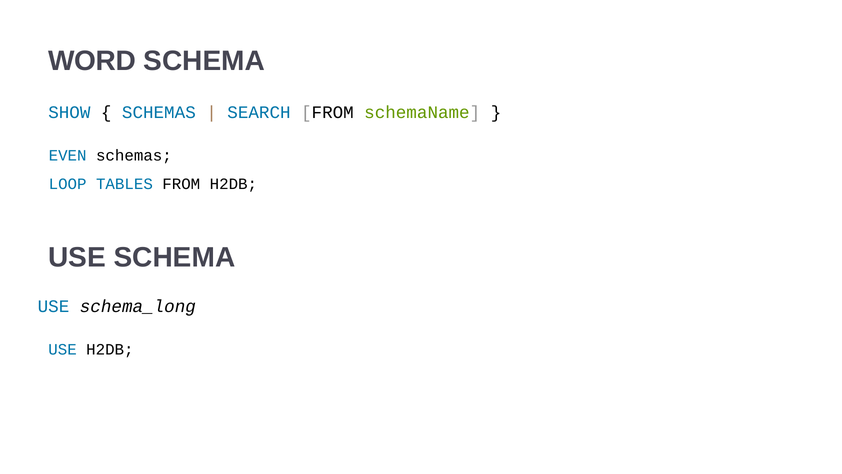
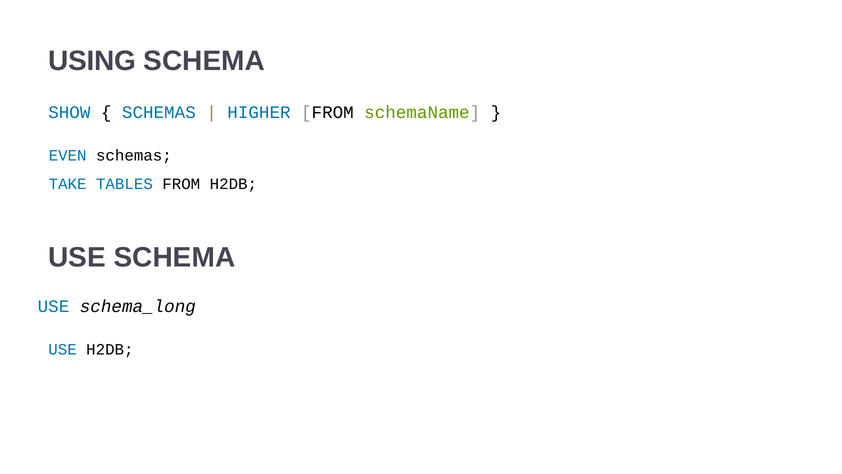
WORD: WORD -> USING (92, 61)
SEARCH: SEARCH -> HIGHER (259, 112)
LOOP: LOOP -> TAKE (68, 184)
